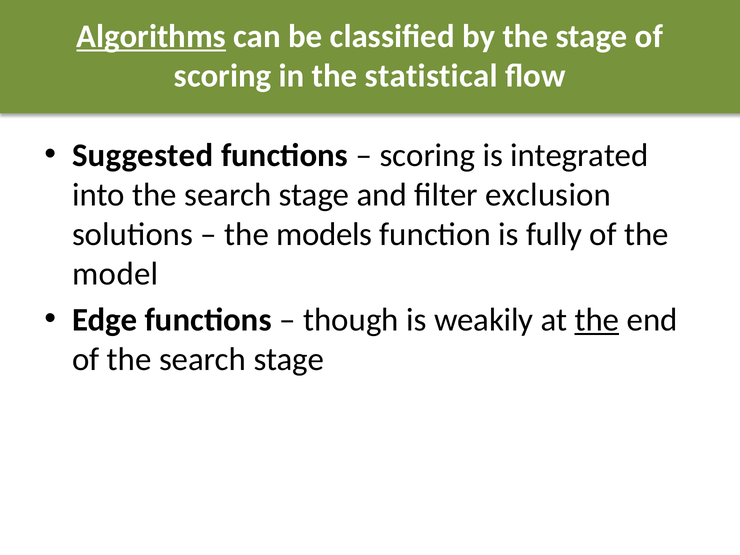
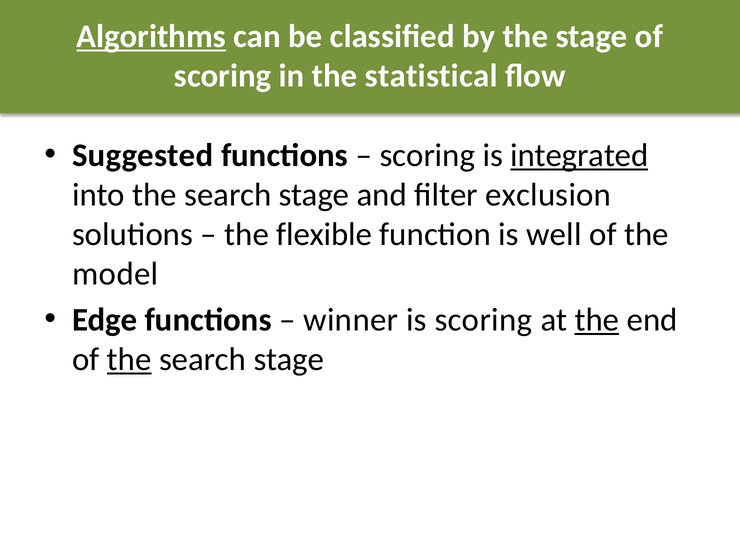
integrated underline: none -> present (579, 155)
models: models -> flexible (324, 234)
fully: fully -> well (554, 234)
though: though -> winner (351, 320)
is weakily: weakily -> scoring (483, 320)
the underline: none -> present (129, 359)
